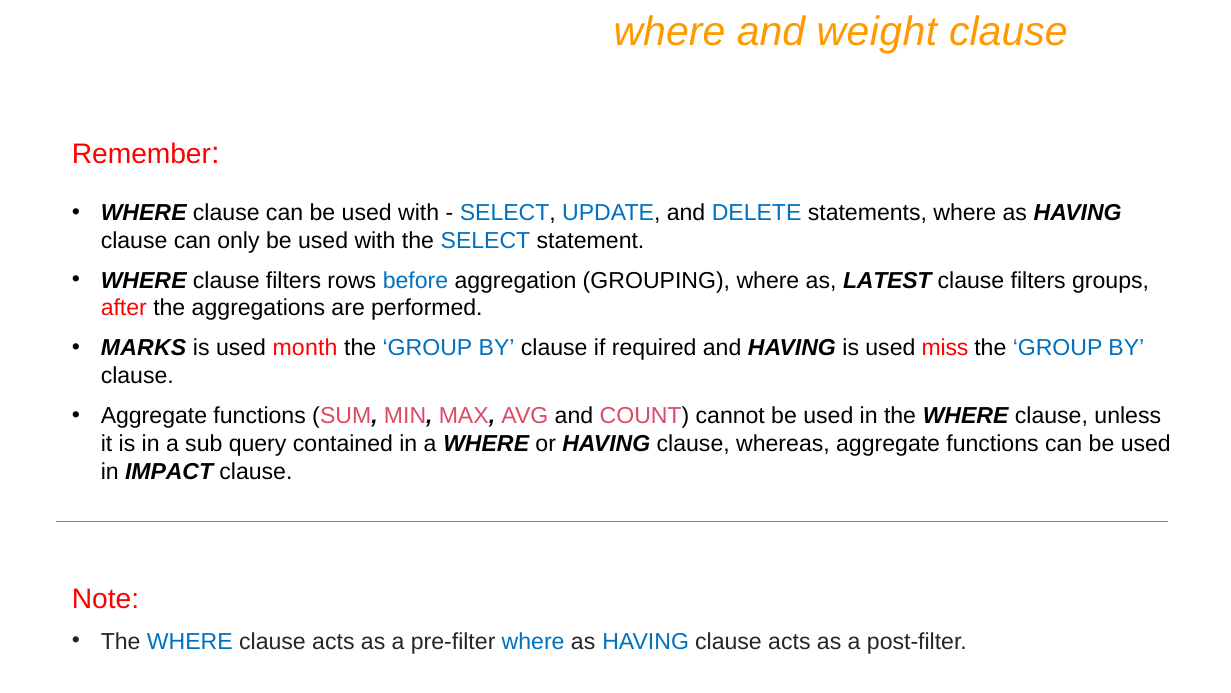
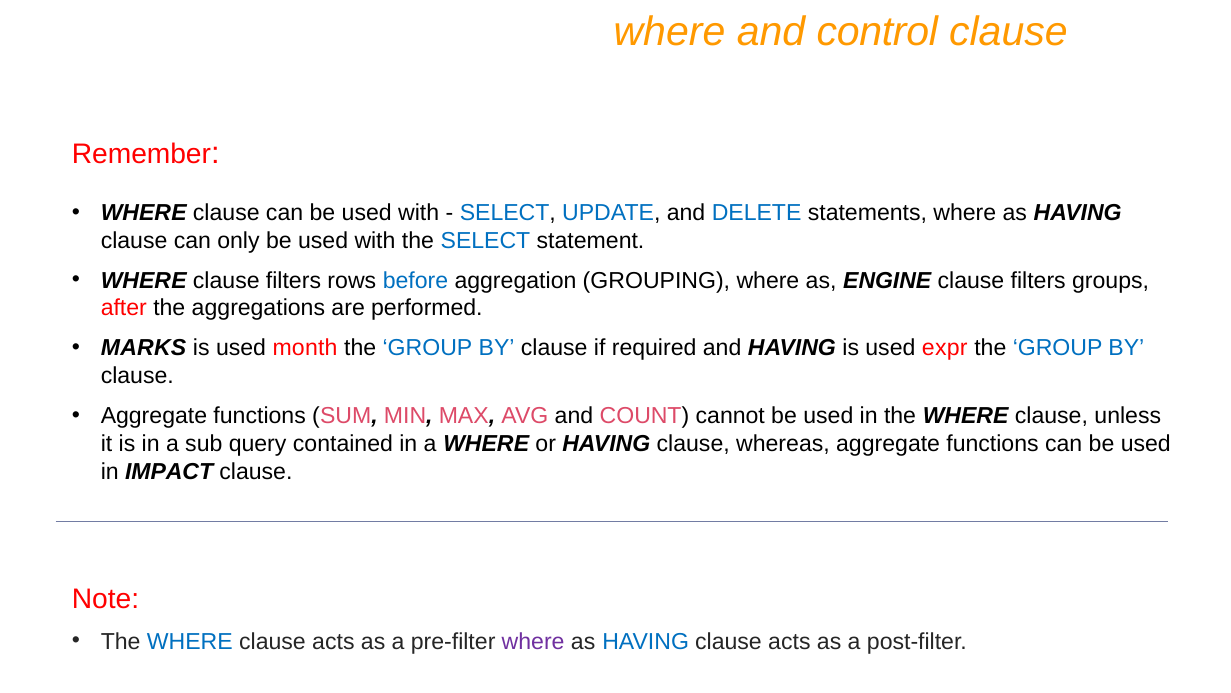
weight: weight -> control (877, 32)
LATEST: LATEST -> ENGINE (887, 280)
miss: miss -> expr (945, 348)
where colour: blue -> purple (533, 641)
